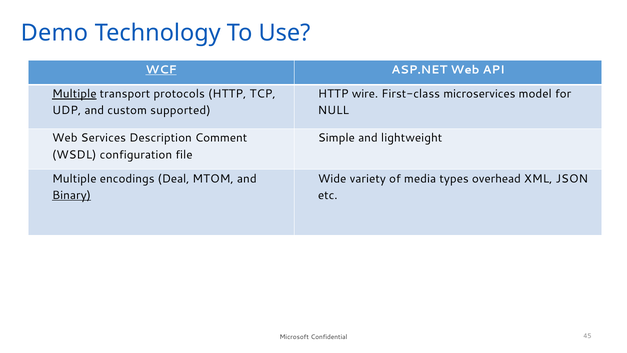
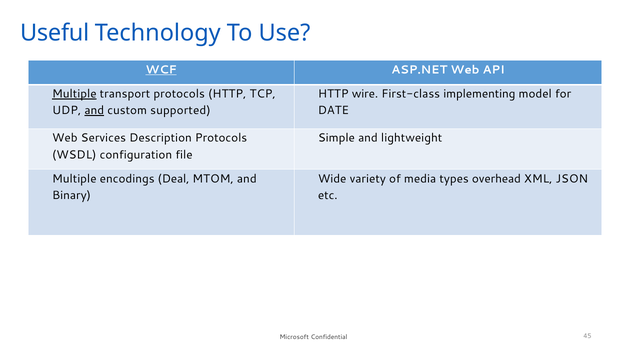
Demo: Demo -> Useful (55, 33)
microservices: microservices -> implementing (479, 94)
and underline: none -> present (94, 110)
NULL: NULL -> DATE (333, 110)
Description Comment: Comment -> Protocols (221, 138)
Binary underline: present -> none (72, 195)
